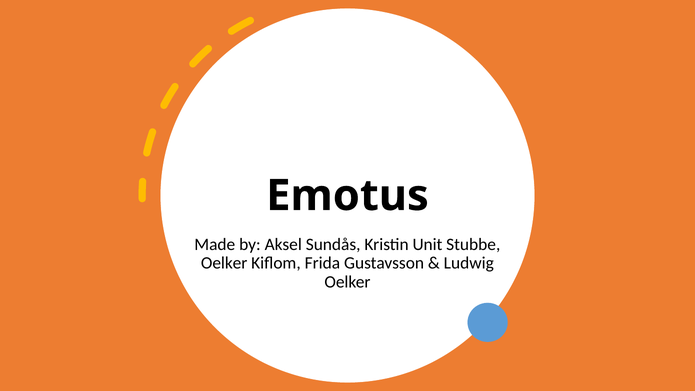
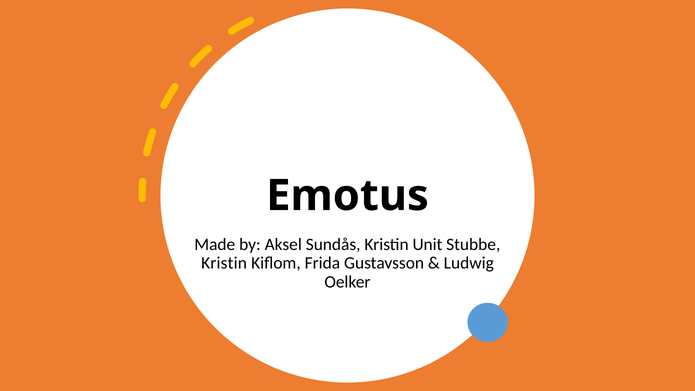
Oelker: Oelker -> Kristin (224, 263)
